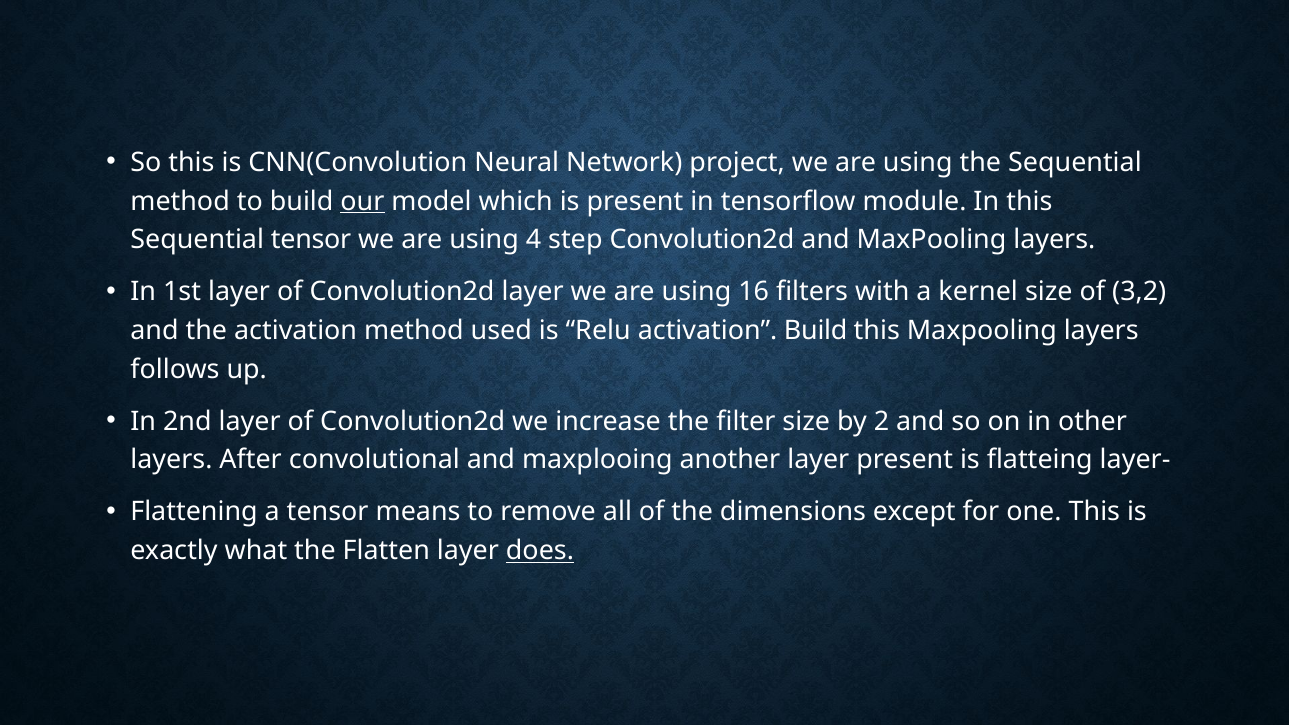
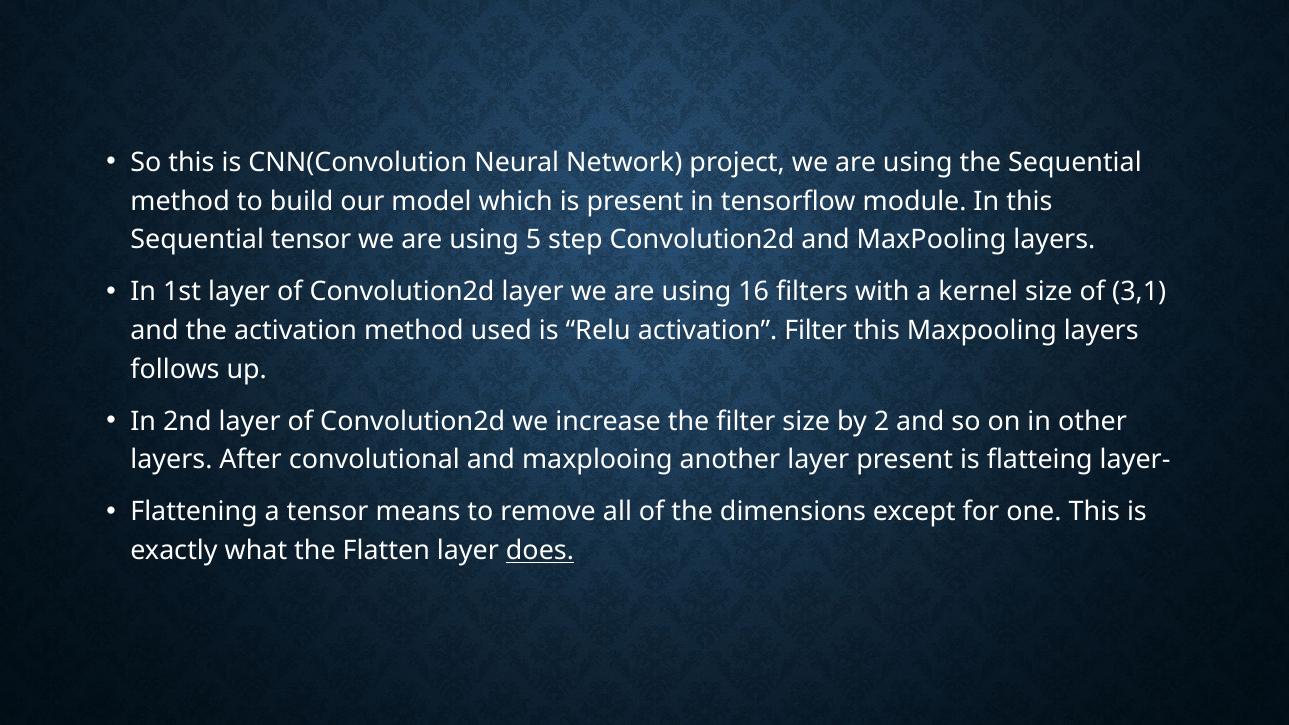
our underline: present -> none (362, 201)
4: 4 -> 5 (534, 240)
3,2: 3,2 -> 3,1 (1139, 292)
activation Build: Build -> Filter (816, 331)
